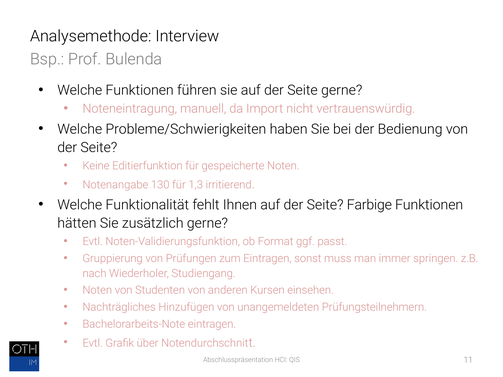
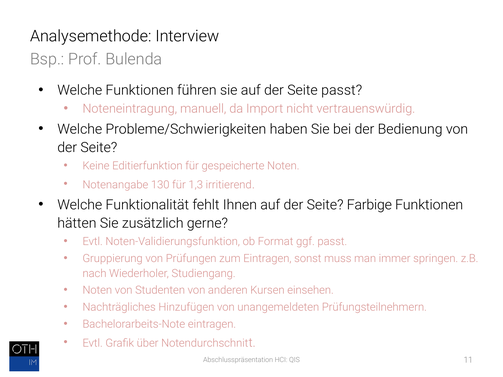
Seite gerne: gerne -> passt (342, 90)
